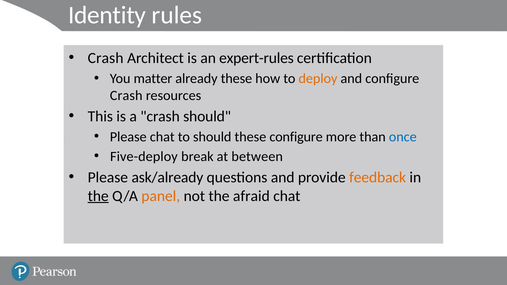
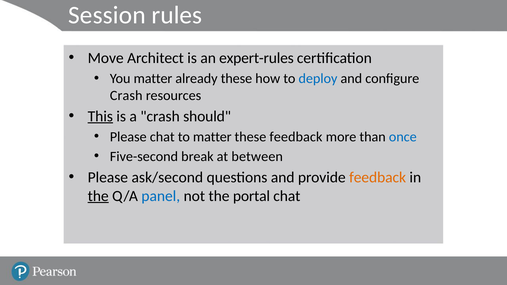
Identity: Identity -> Session (107, 15)
Crash: Crash -> Move (106, 58)
deploy colour: orange -> blue (318, 79)
This underline: none -> present (100, 116)
to should: should -> matter (212, 137)
these configure: configure -> feedback (296, 137)
Five-deploy: Five-deploy -> Five-second (144, 157)
ask/already: ask/already -> ask/second (167, 178)
panel colour: orange -> blue (161, 196)
afraid: afraid -> portal (251, 196)
